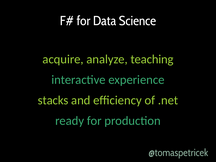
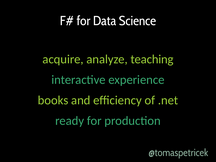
stacks: stacks -> books (53, 100)
